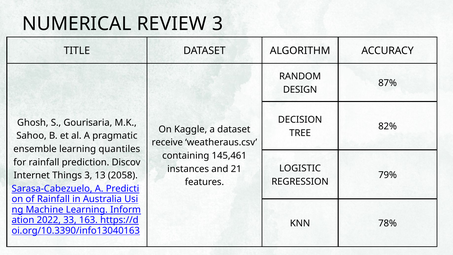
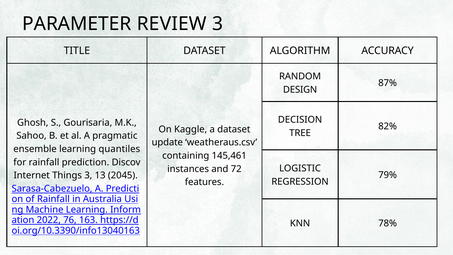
NUMERICAL: NUMERICAL -> PARAMETER (77, 24)
receive: receive -> update (167, 142)
21: 21 -> 72 (236, 169)
2058: 2058 -> 2045 (123, 175)
33: 33 -> 76 (70, 220)
